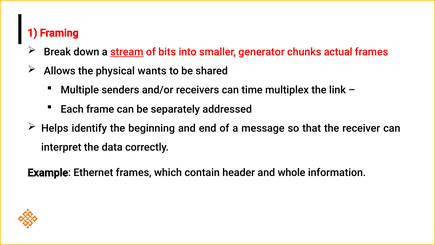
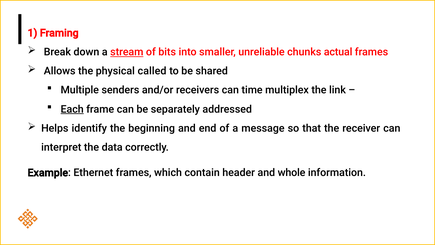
generator: generator -> unreliable (261, 52)
wants: wants -> called (152, 71)
Each underline: none -> present (72, 109)
